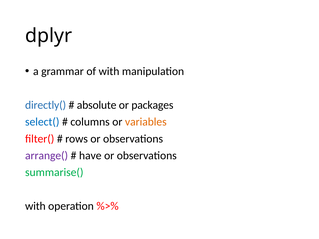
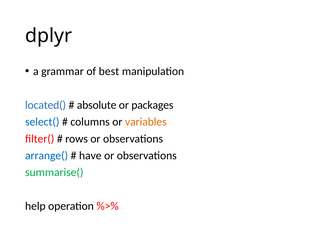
of with: with -> best (109, 71)
directly(: directly( -> located( (46, 105)
arrange( colour: purple -> blue (47, 156)
with: with -> help (35, 206)
